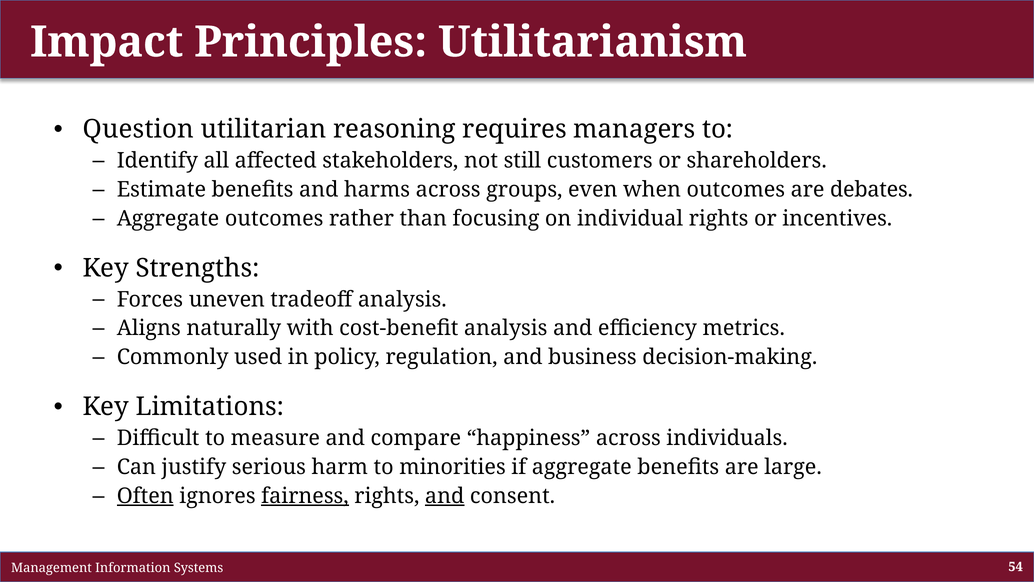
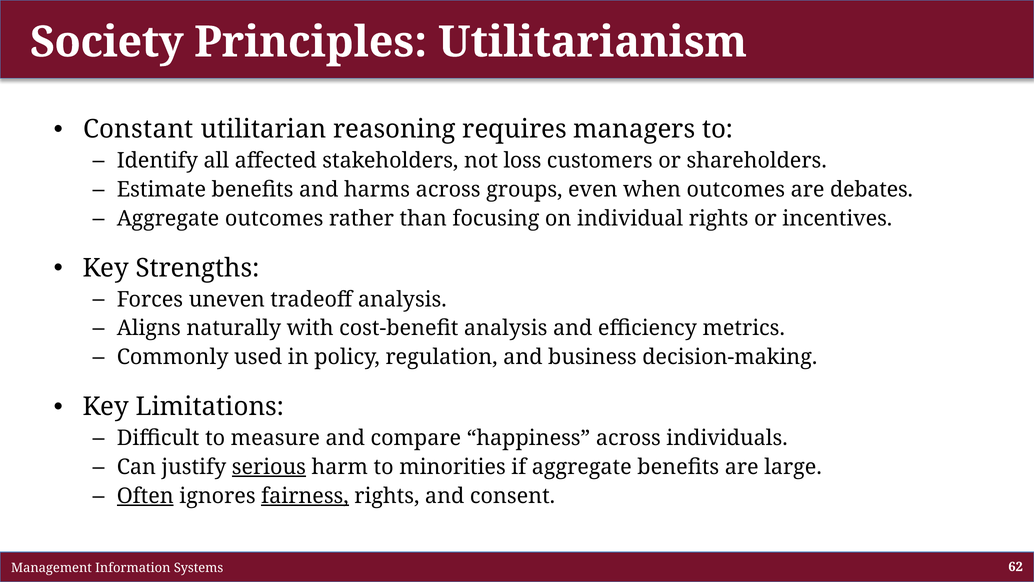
Impact: Impact -> Society (107, 42)
Question: Question -> Constant (138, 129)
still: still -> loss (522, 161)
serious underline: none -> present (269, 467)
and underline: present -> none (445, 496)
54: 54 -> 62 (1016, 567)
